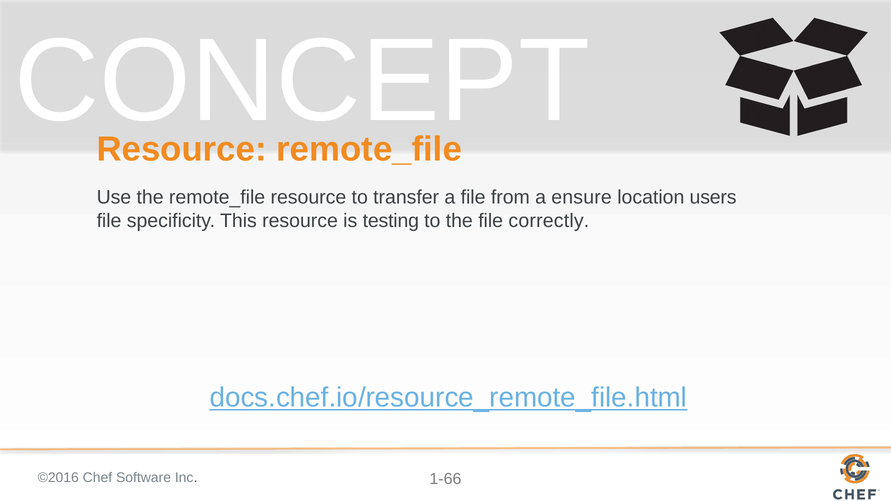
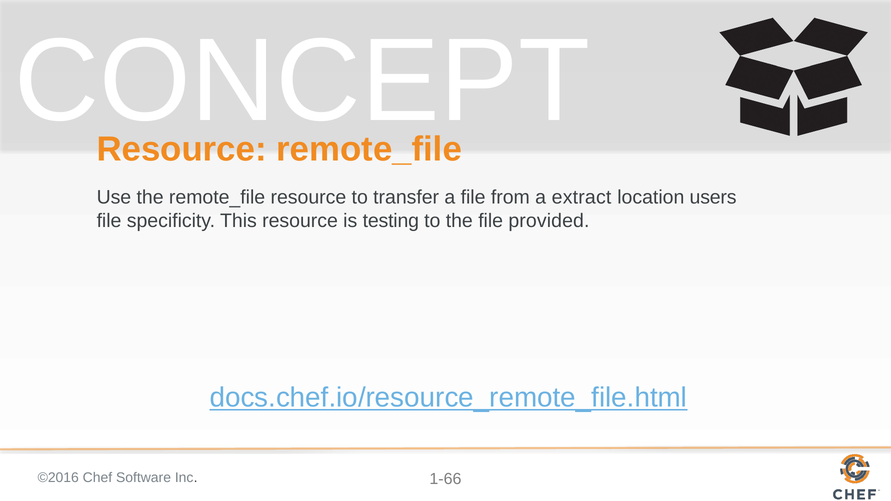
ensure: ensure -> extract (582, 197)
correctly: correctly -> provided (549, 221)
